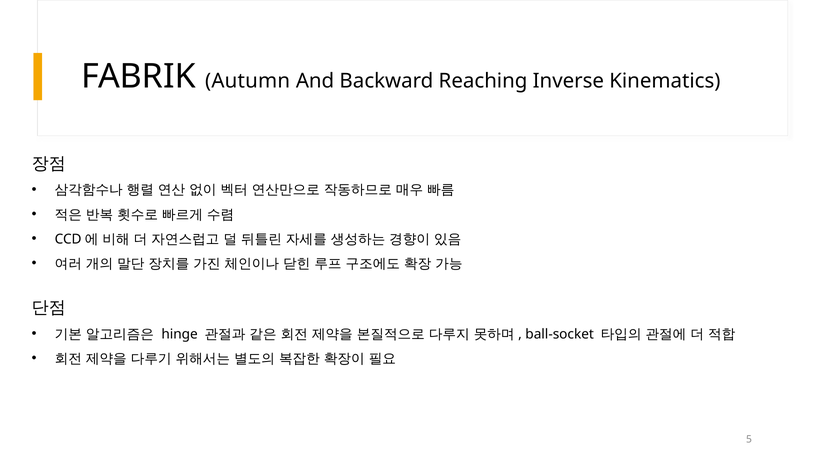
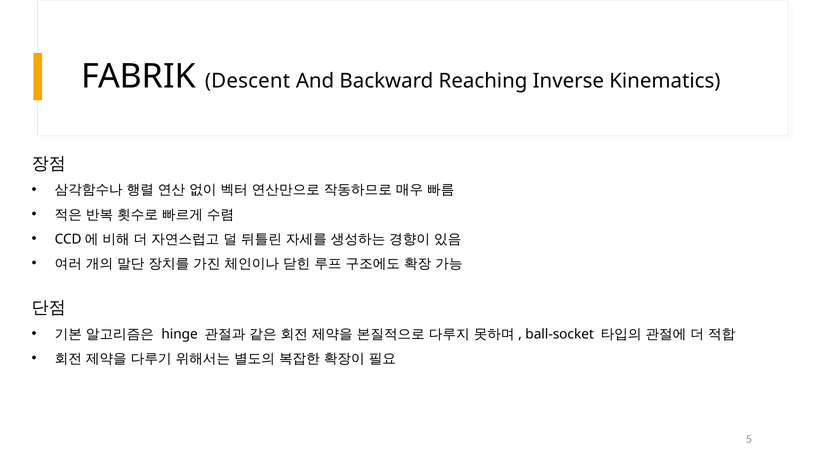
Autumn: Autumn -> Descent (248, 81)
